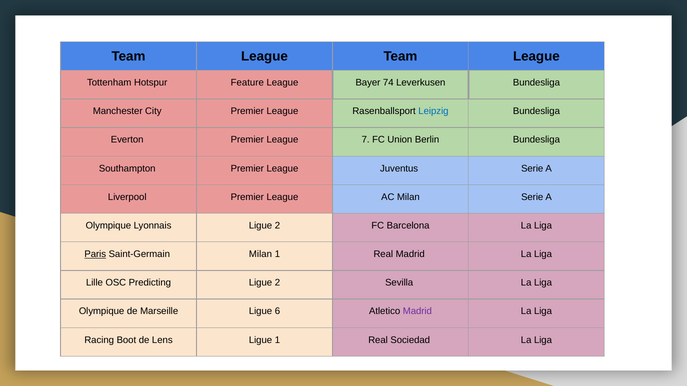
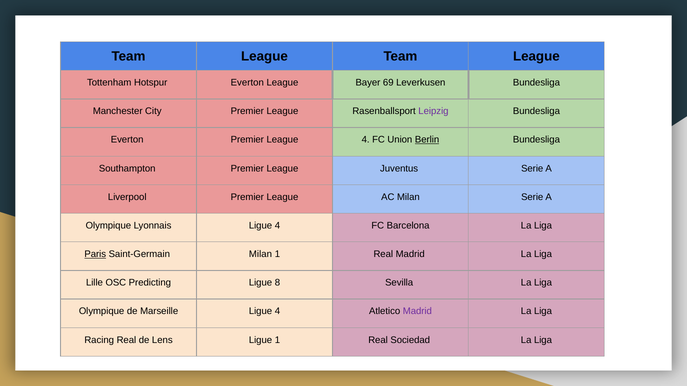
Hotspur Feature: Feature -> Everton (247, 83)
74: 74 -> 69 (388, 83)
Leipzig colour: blue -> purple (433, 111)
League 7: 7 -> 4 (366, 140)
Berlin underline: none -> present (427, 140)
Lyonnais Ligue 2: 2 -> 4 (277, 226)
2: 2 -> 8 (277, 283)
Marseille Ligue 6: 6 -> 4 (277, 312)
Racing Boot: Boot -> Real (126, 340)
